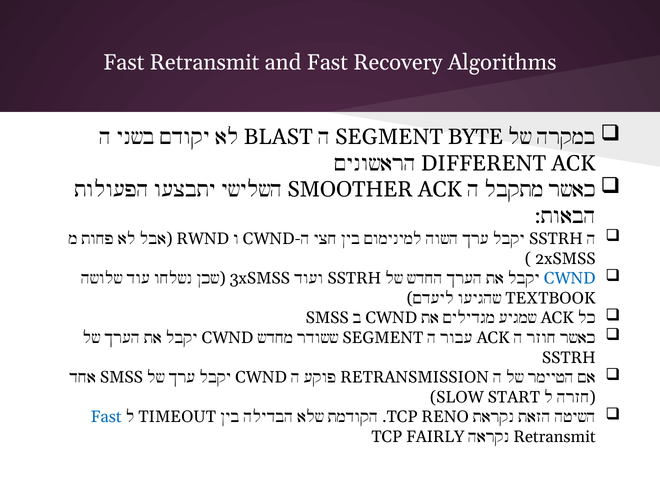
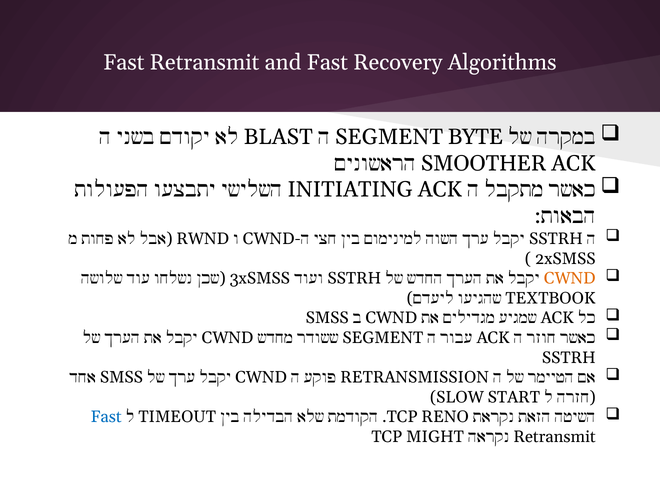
DIFFERENT: DIFFERENT -> SMOOTHER (484, 163)
SMOOTHER: SMOOTHER -> INITIATING (350, 190)
CWND colour: blue -> orange (570, 278)
FAIRLY: FAIRLY -> MIGHT (435, 437)
